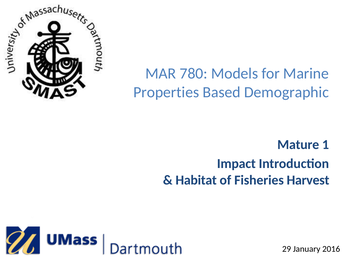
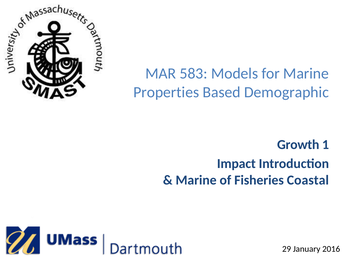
780: 780 -> 583 (194, 73)
Mature: Mature -> Growth (298, 144)
Habitat: Habitat -> Marine (196, 180)
Harvest: Harvest -> Coastal (308, 180)
